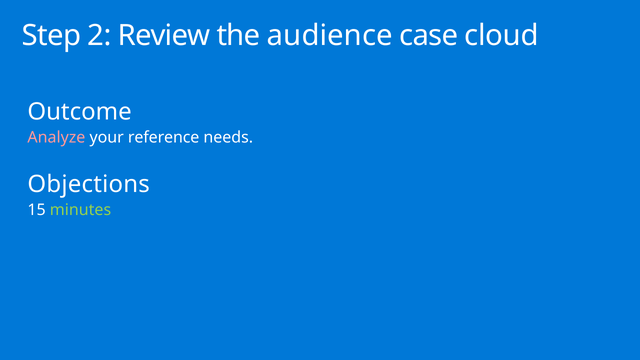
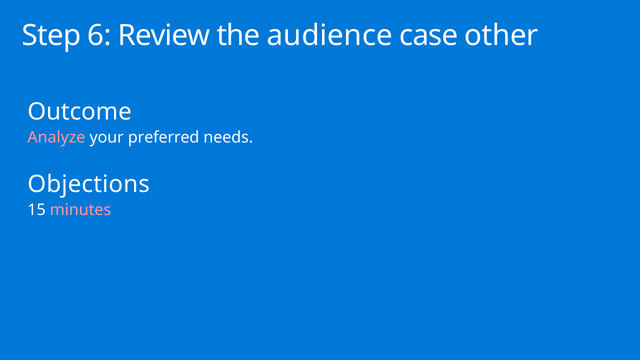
2: 2 -> 6 (100, 36)
cloud: cloud -> other (501, 36)
reference: reference -> preferred (164, 138)
minutes colour: light green -> pink (81, 210)
